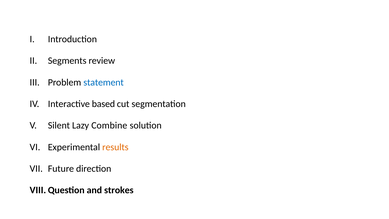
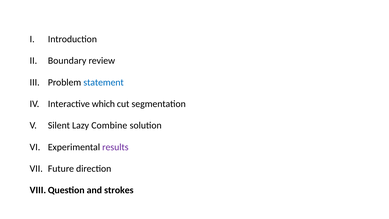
Segments: Segments -> Boundary (67, 61)
based: based -> which (103, 104)
results colour: orange -> purple (115, 147)
